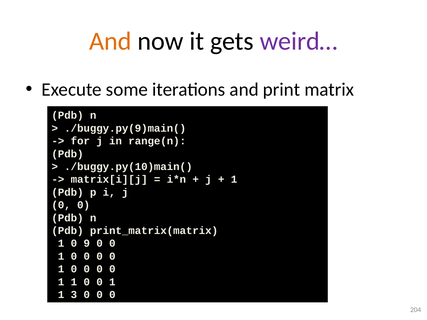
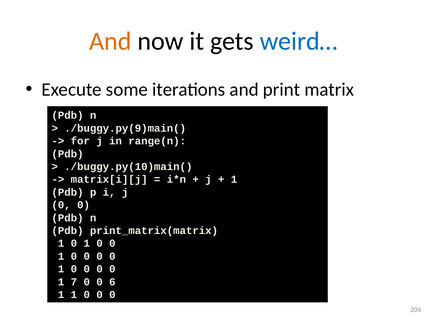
weird… colour: purple -> blue (299, 41)
1 0 9: 9 -> 1 (87, 244)
1: 1 -> 7 (74, 282)
1: 1 -> 6 (112, 282)
1 3: 3 -> 1 (74, 295)
